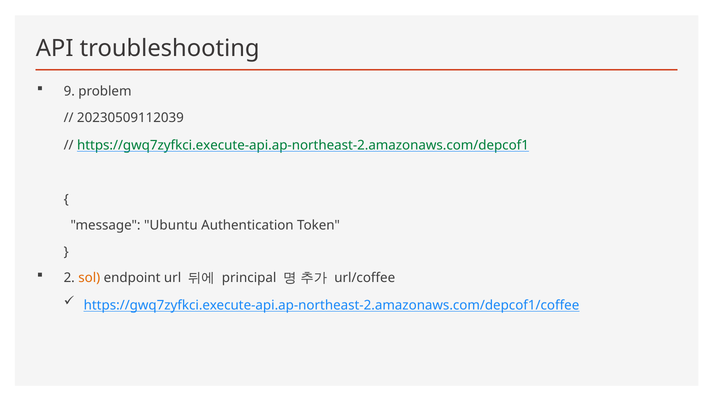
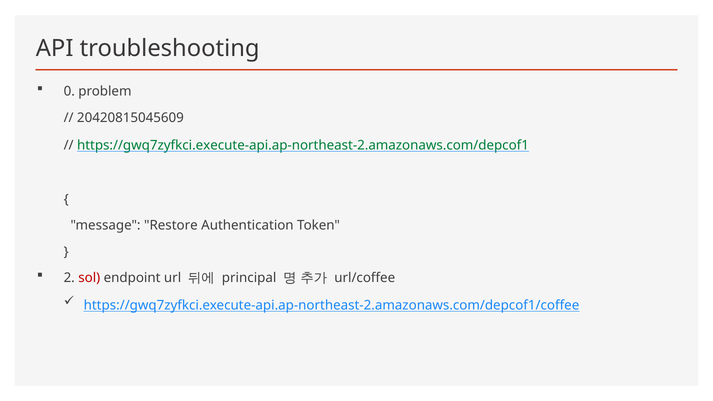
9: 9 -> 0 (69, 91)
20230509112039: 20230509112039 -> 20420815045609 (130, 118)
Ubuntu: Ubuntu -> Restore (171, 225)
sol colour: orange -> red (89, 278)
